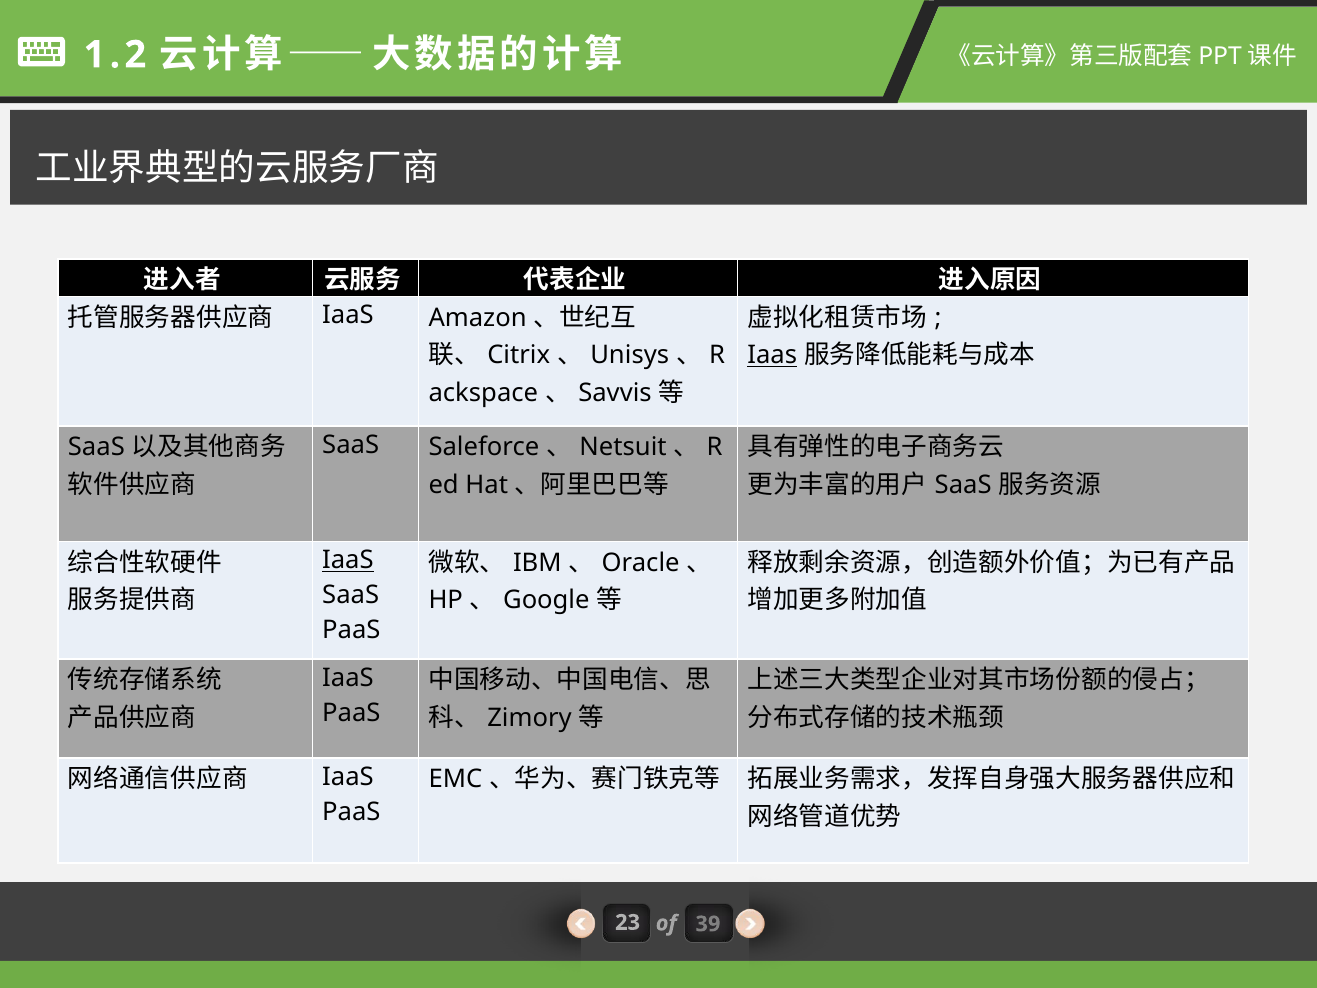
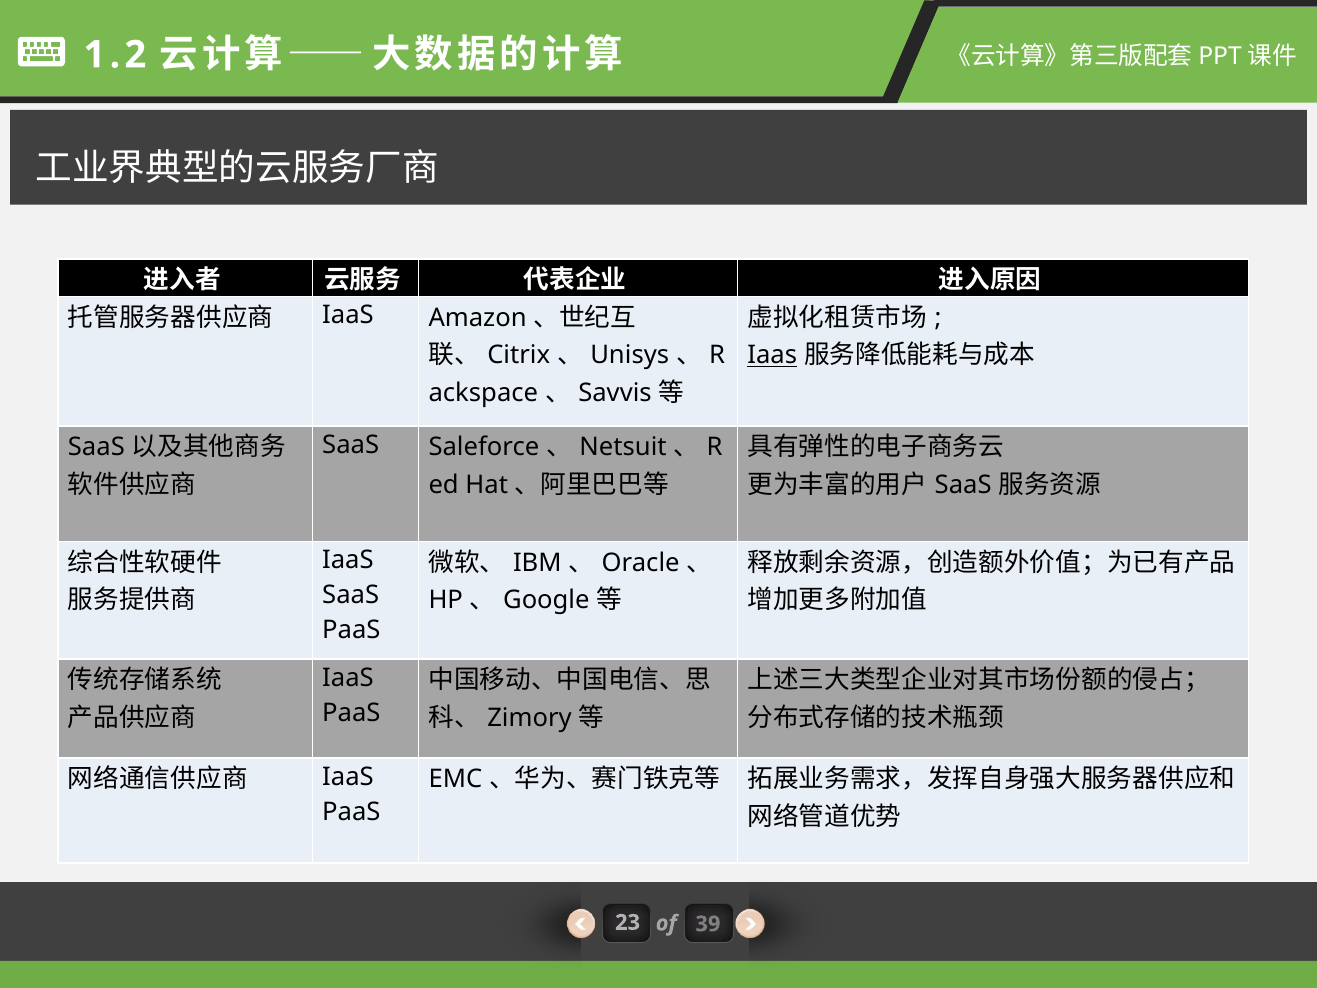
IaaS underline: present -> none (348, 560)
